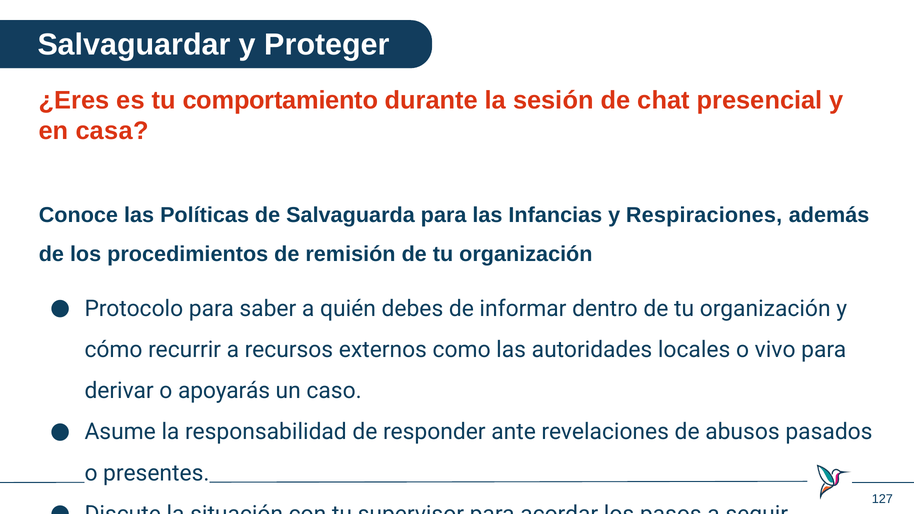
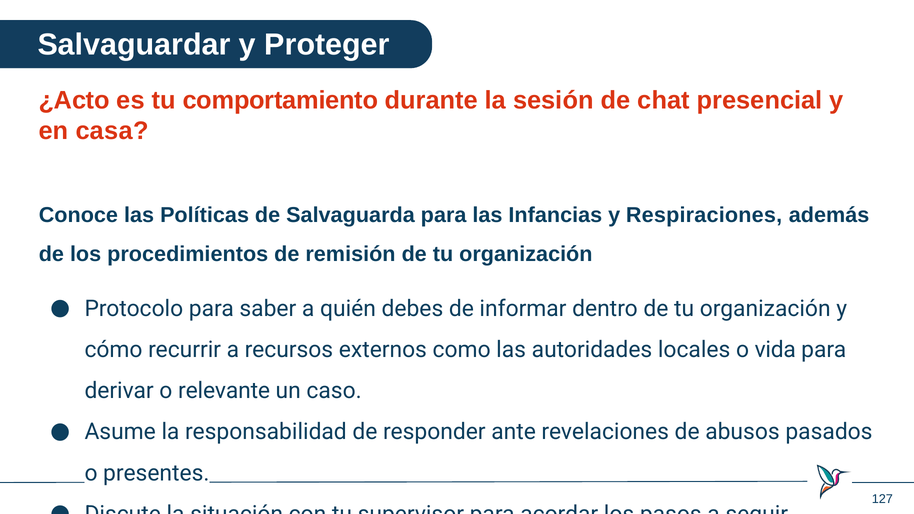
¿Eres: ¿Eres -> ¿Acto (74, 101)
vivo: vivo -> vida (775, 350)
apoyarás: apoyarás -> relevante (224, 391)
